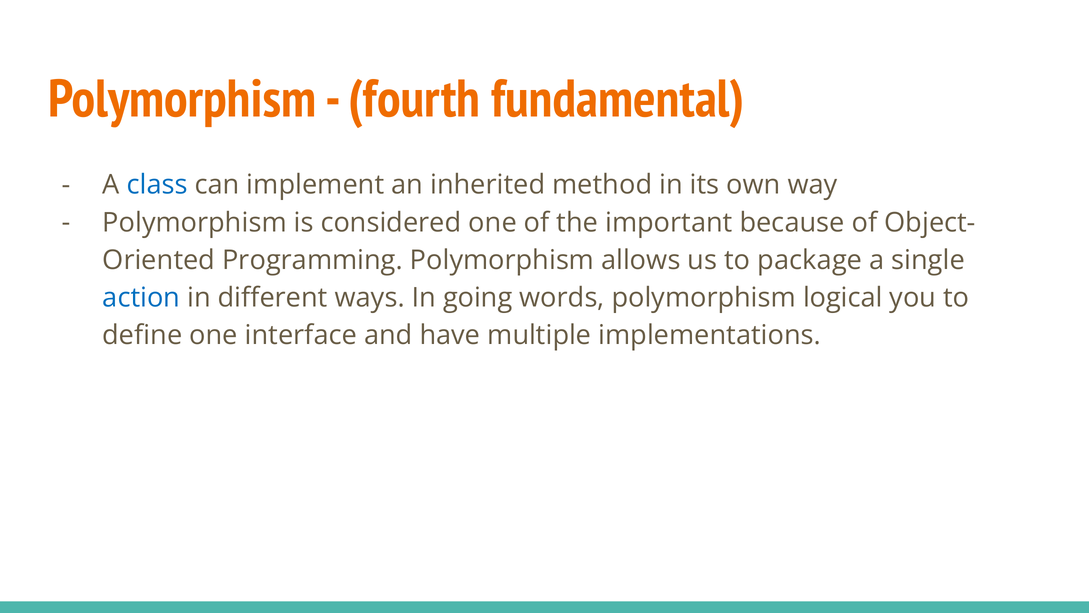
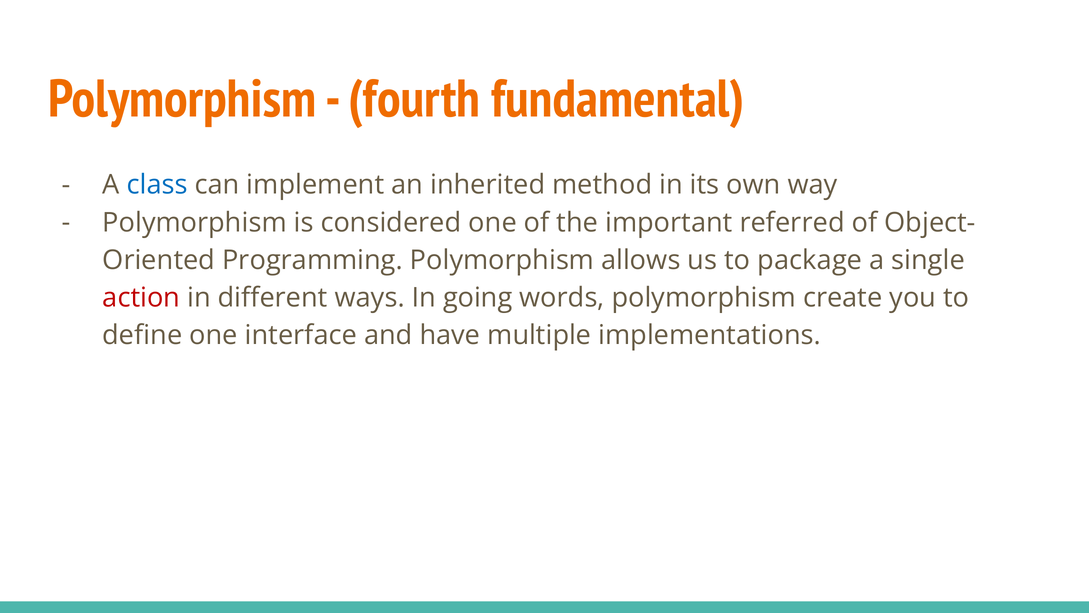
because: because -> referred (792, 222)
action colour: blue -> red (141, 298)
logical: logical -> create (843, 298)
